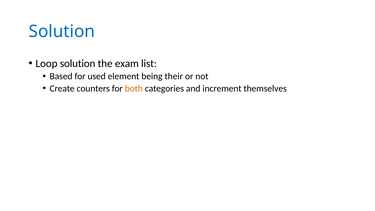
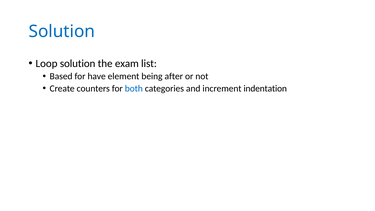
used: used -> have (97, 76)
their: their -> after (174, 76)
both colour: orange -> blue (134, 88)
themselves: themselves -> indentation (265, 88)
